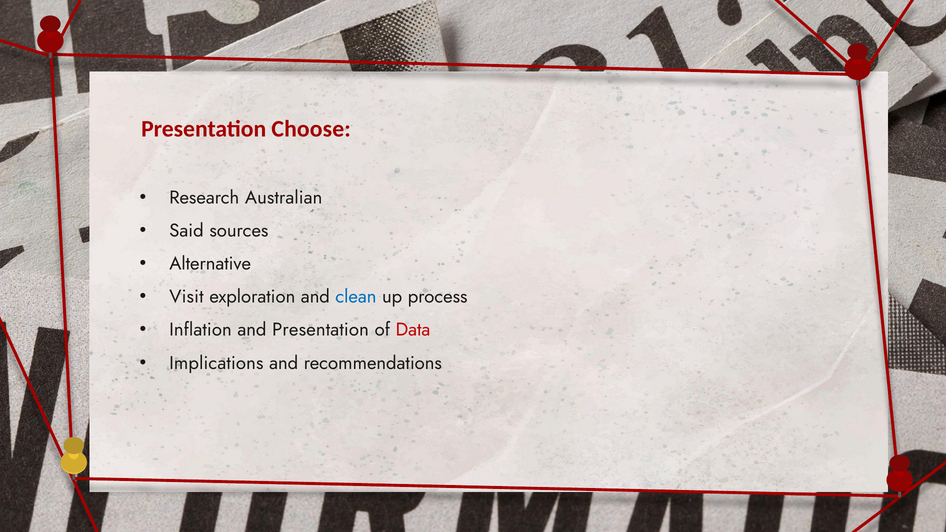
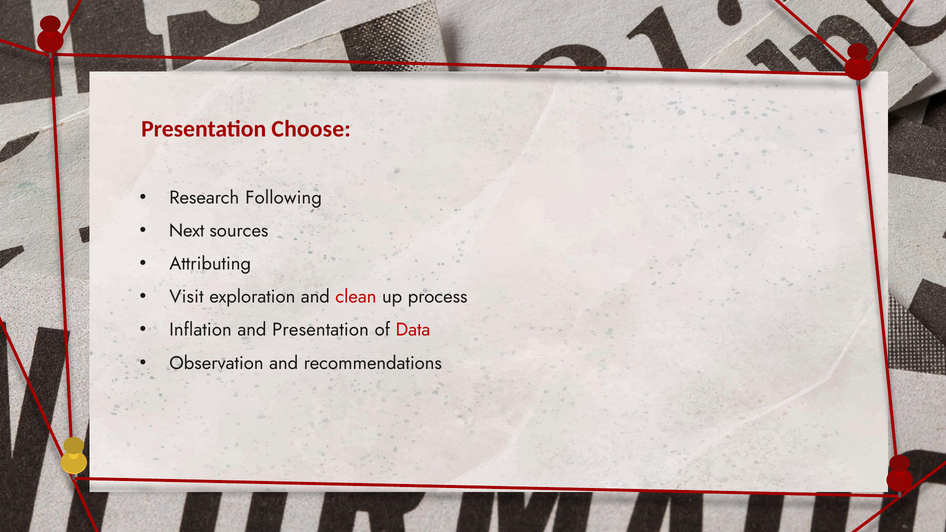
Australian: Australian -> Following (284, 198)
Said: Said -> Next (187, 231)
Alternative: Alternative -> Attributing (210, 264)
clean colour: blue -> red (356, 297)
Implications: Implications -> Observation (216, 363)
